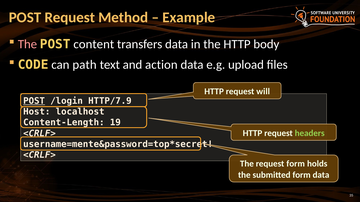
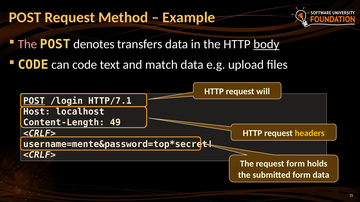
content: content -> denotes (94, 44)
body underline: none -> present (266, 44)
can path: path -> code (85, 65)
action: action -> match (161, 65)
HTTP/7.9: HTTP/7.9 -> HTTP/7.1 (110, 101)
19: 19 -> 49 (115, 123)
headers colour: light green -> yellow (310, 133)
